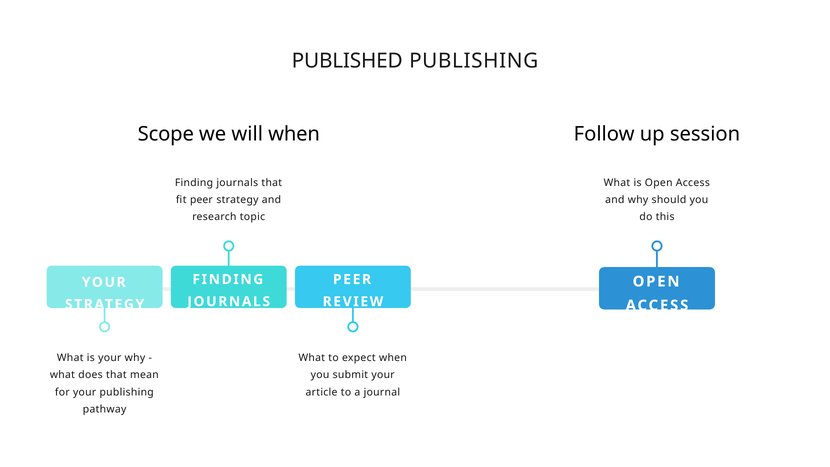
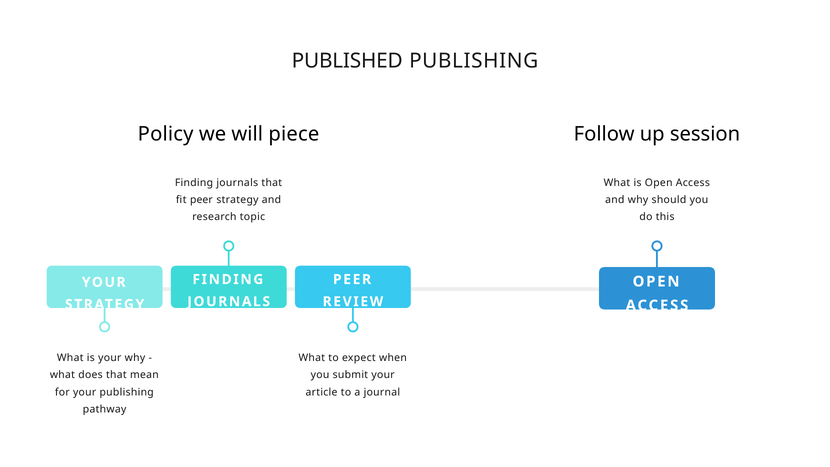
Scope: Scope -> Policy (166, 134)
will when: when -> piece (294, 134)
